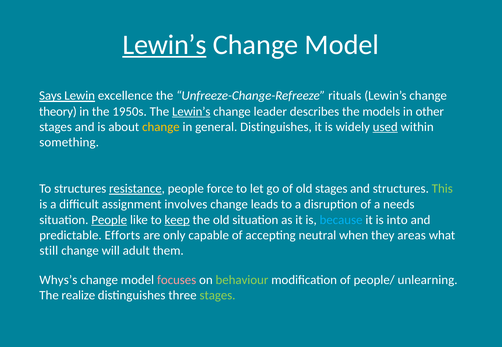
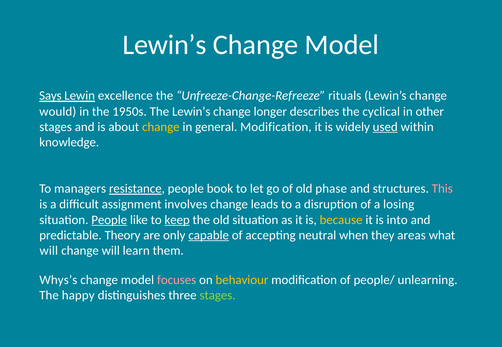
Lewin’s underline: present -> none (164, 45)
theory: theory -> would (58, 112)
Lewin’s underline: present -> none (191, 112)
leader: leader -> longer (270, 112)
models: models -> cyclical (381, 112)
general Distinguishes: Distinguishes -> Modification (276, 127)
something: something -> knowledge (69, 143)
To structures: structures -> managers (80, 189)
force: force -> book (220, 189)
old stages: stages -> phase (331, 189)
This colour: light green -> pink (442, 189)
needs: needs -> losing (399, 205)
because colour: light blue -> yellow (341, 220)
Efforts: Efforts -> Theory (123, 236)
capable underline: none -> present (209, 236)
still: still -> will (49, 251)
adult: adult -> learn (136, 251)
behaviour colour: light green -> yellow (242, 280)
realize: realize -> happy (78, 296)
